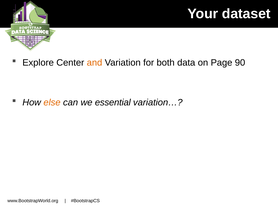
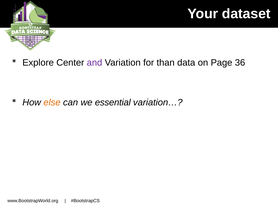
and colour: orange -> purple (95, 63)
both: both -> than (166, 63)
90: 90 -> 36 (240, 63)
